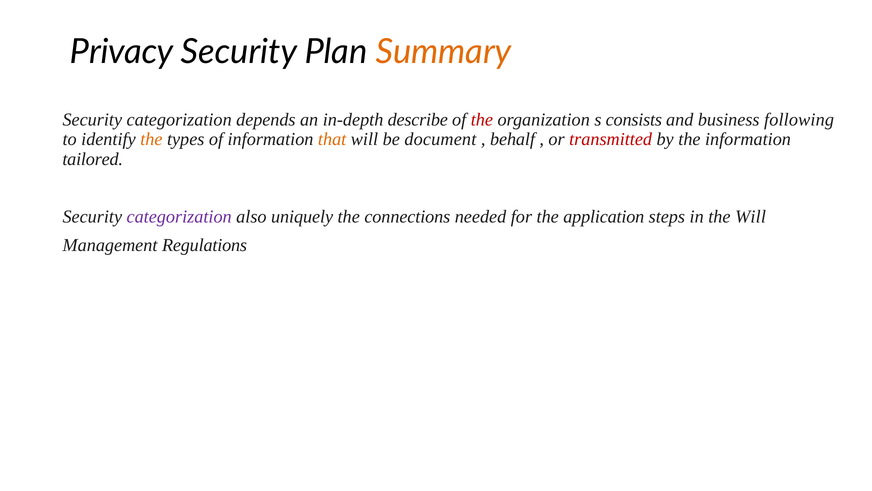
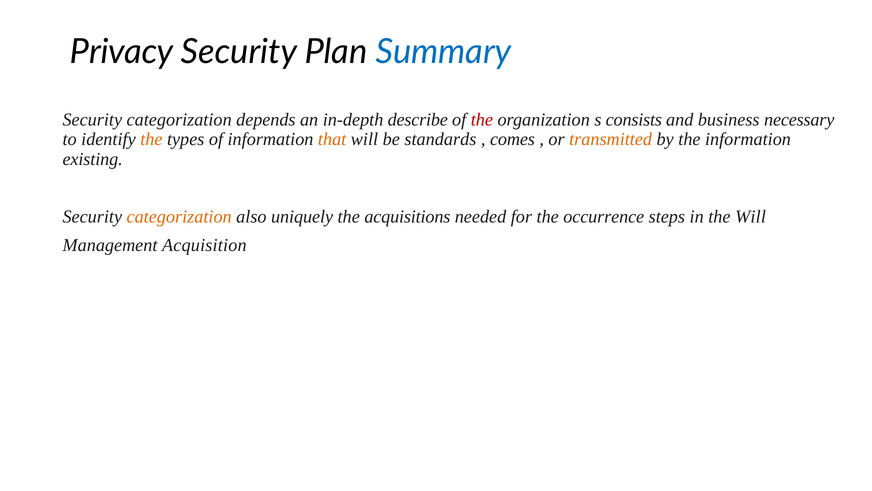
Summary colour: orange -> blue (443, 52)
following: following -> necessary (799, 120)
document: document -> standards (440, 139)
behalf: behalf -> comes (513, 139)
transmitted colour: red -> orange (611, 139)
tailored: tailored -> existing (93, 159)
categorization colour: purple -> orange (179, 216)
connections: connections -> acquisitions (407, 216)
application: application -> occurrence (604, 216)
Regulations: Regulations -> Acquisition (204, 245)
